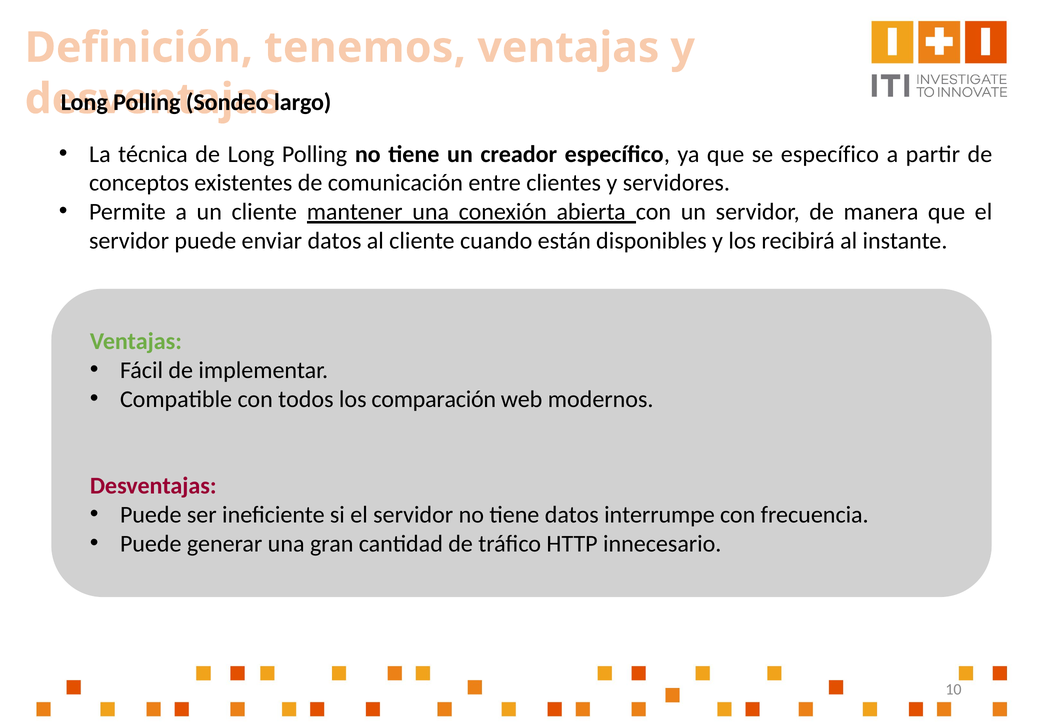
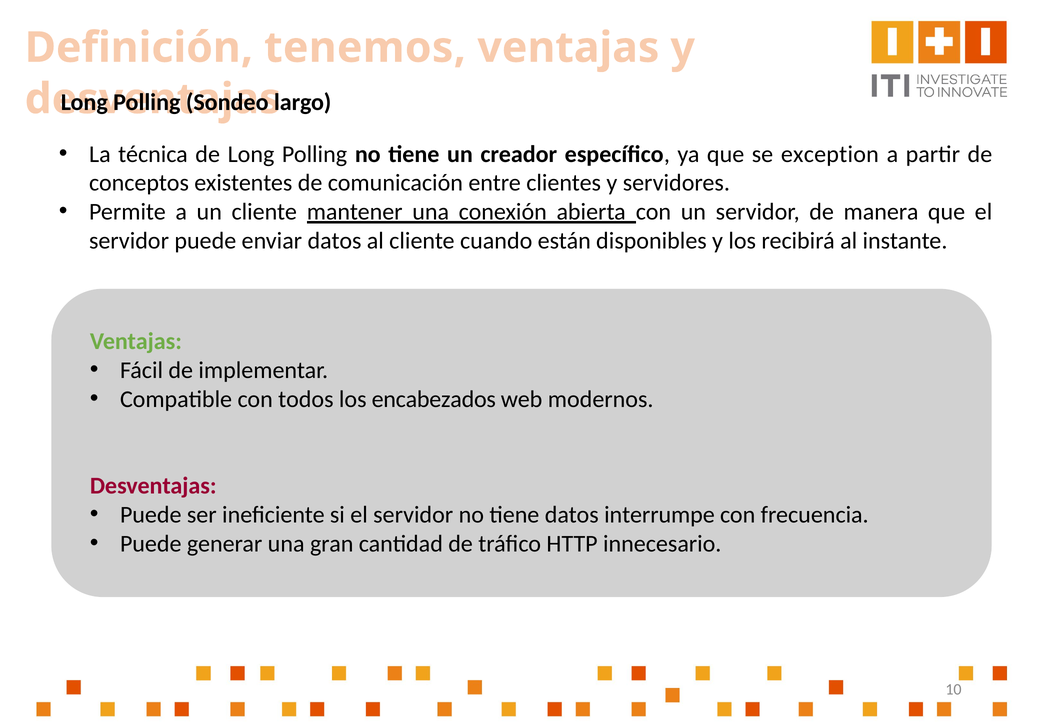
se específico: específico -> exception (830, 154)
comparación: comparación -> encabezados (434, 399)
